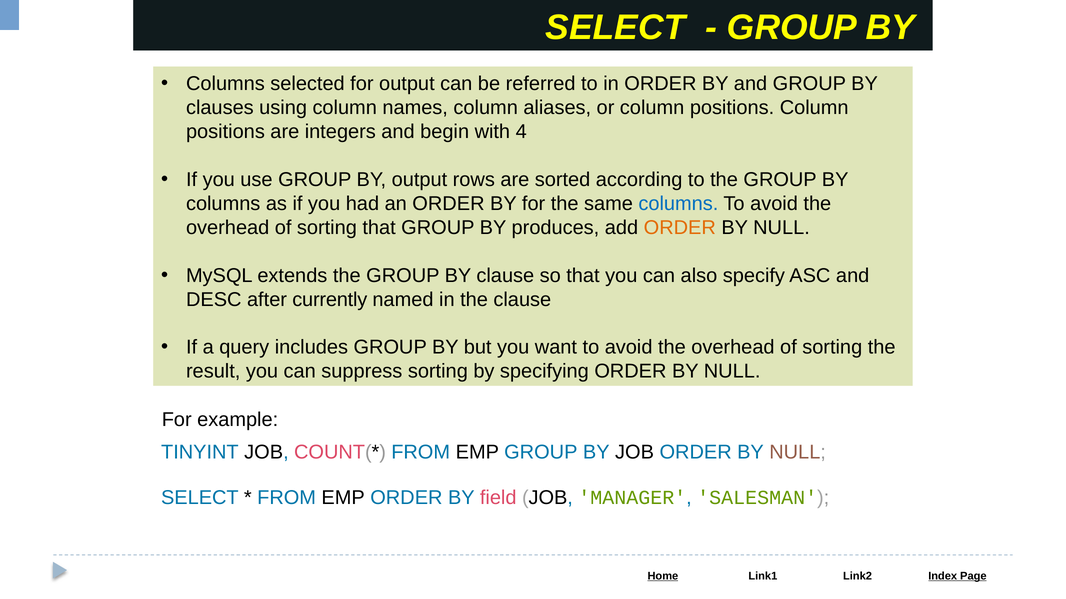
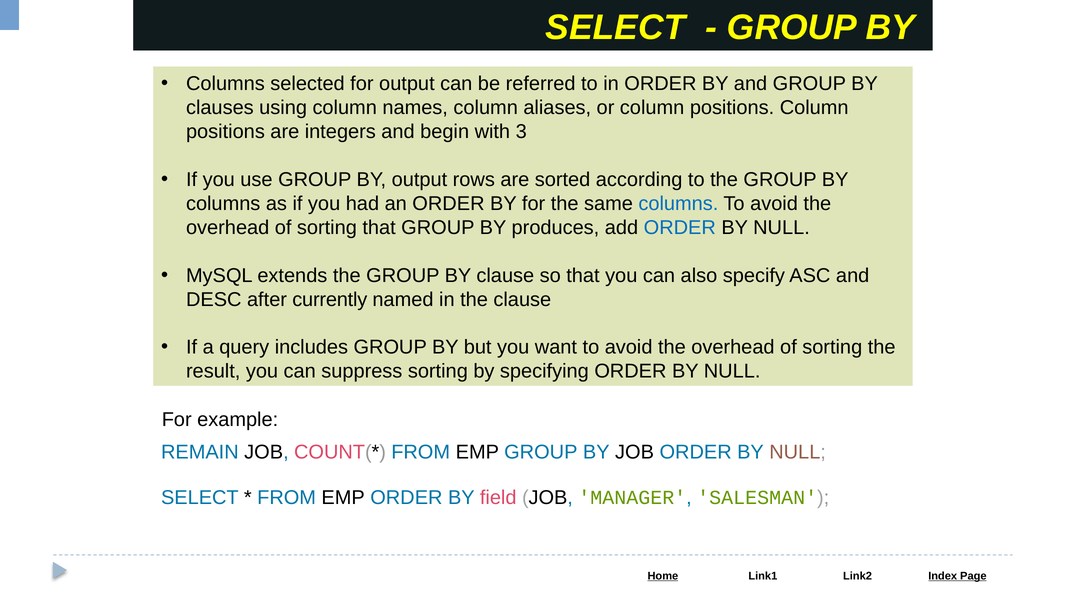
4: 4 -> 3 (521, 132)
ORDER colour: orange -> blue (680, 228)
TINYINT: TINYINT -> REMAIN (200, 452)
